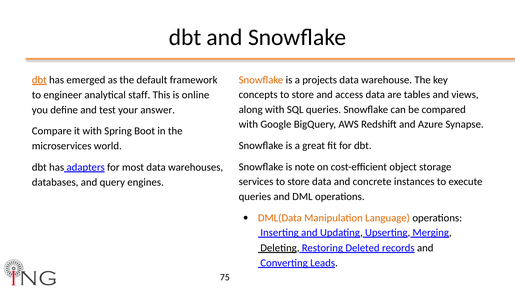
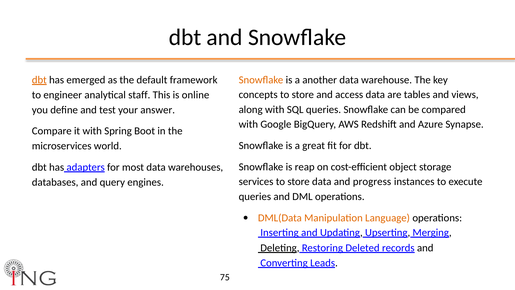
projects: projects -> another (320, 80)
note: note -> reap (305, 167)
concrete: concrete -> progress (372, 182)
